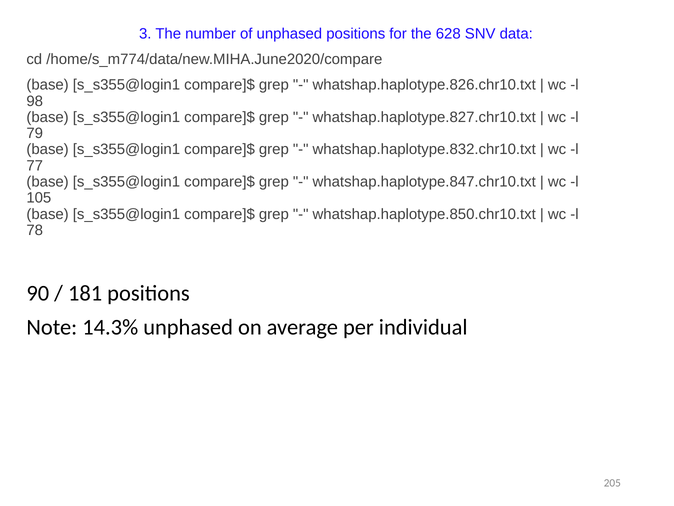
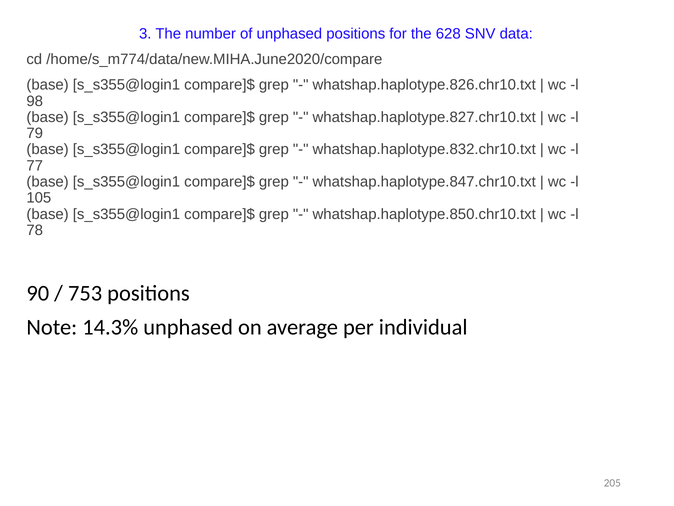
181: 181 -> 753 (85, 293)
